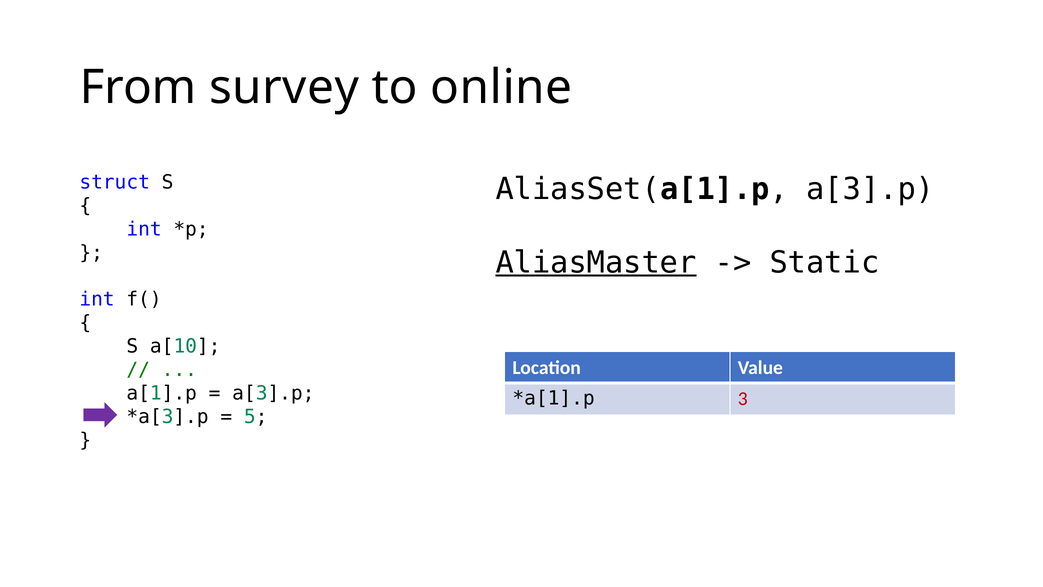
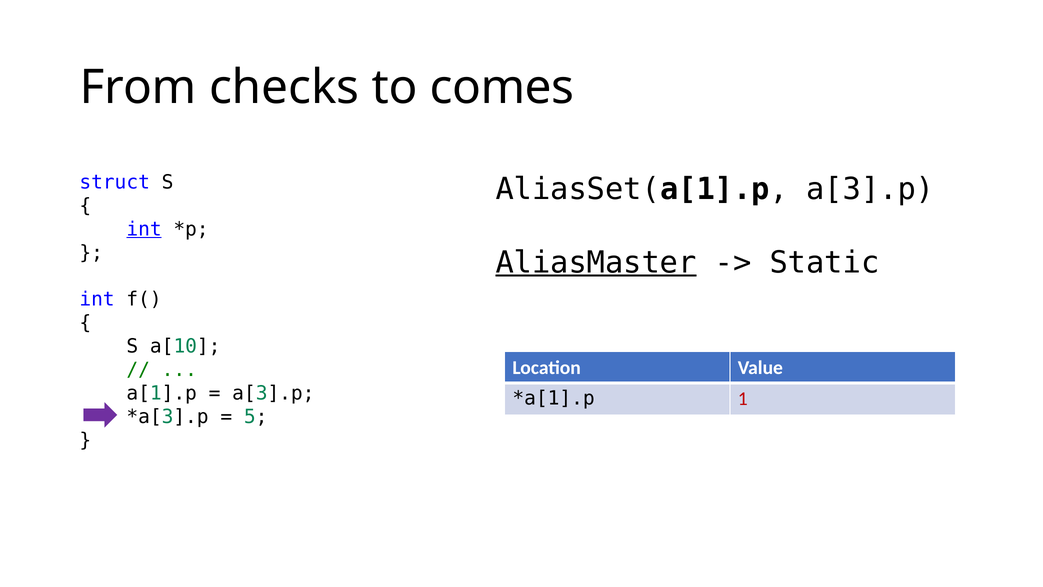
survey: survey -> checks (284, 88)
online: online -> comes (502, 88)
int underline: none -> present (144, 229)
3: 3 -> 1 (743, 399)
